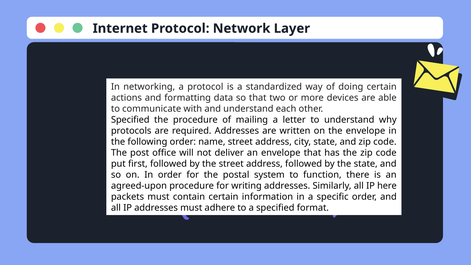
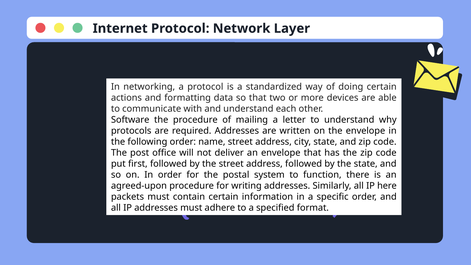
Specified: Specified -> Software (130, 120)
